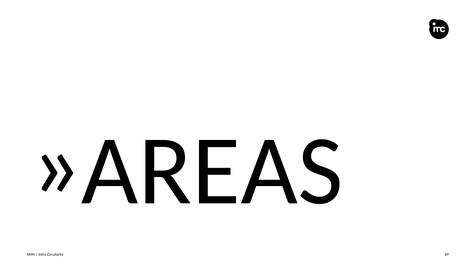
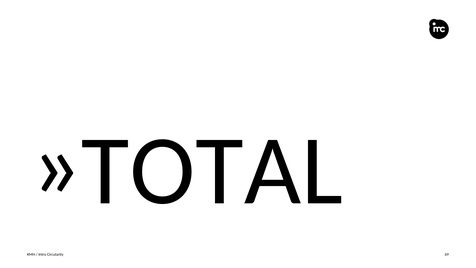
AREAS: AREAS -> TOTAL (212, 171)
